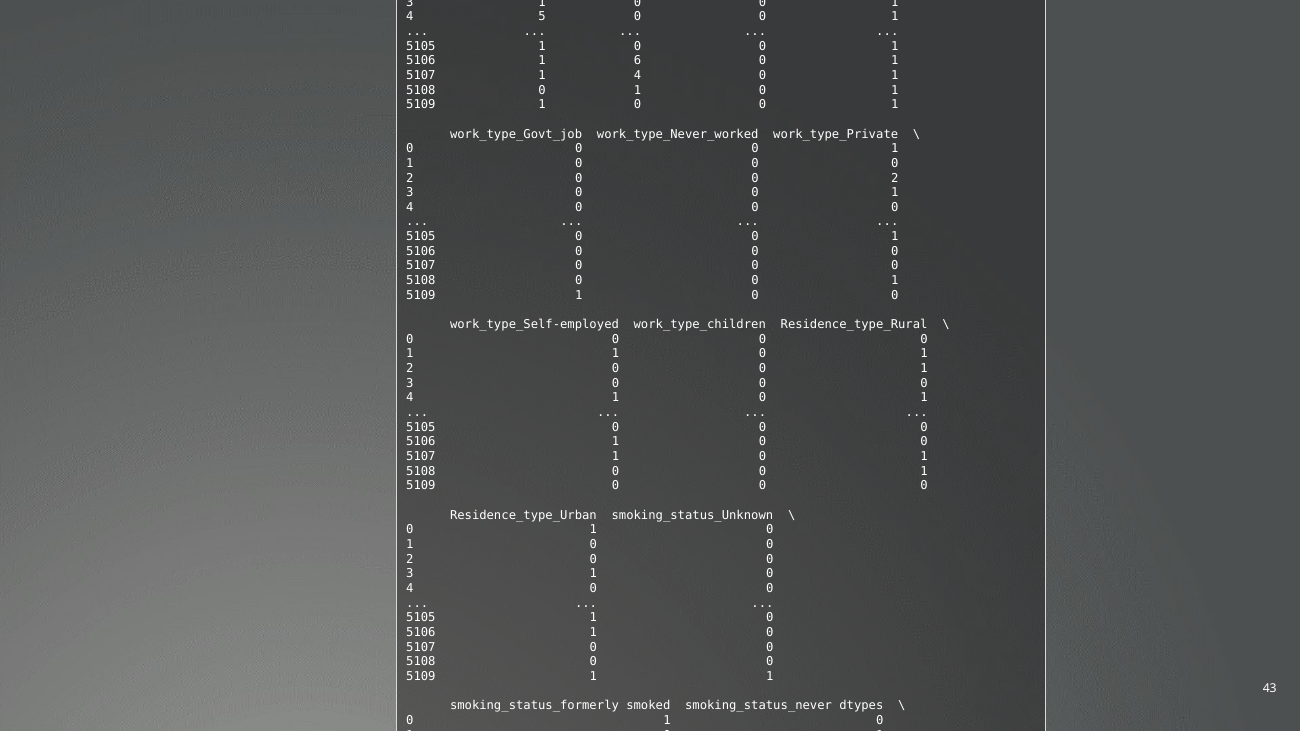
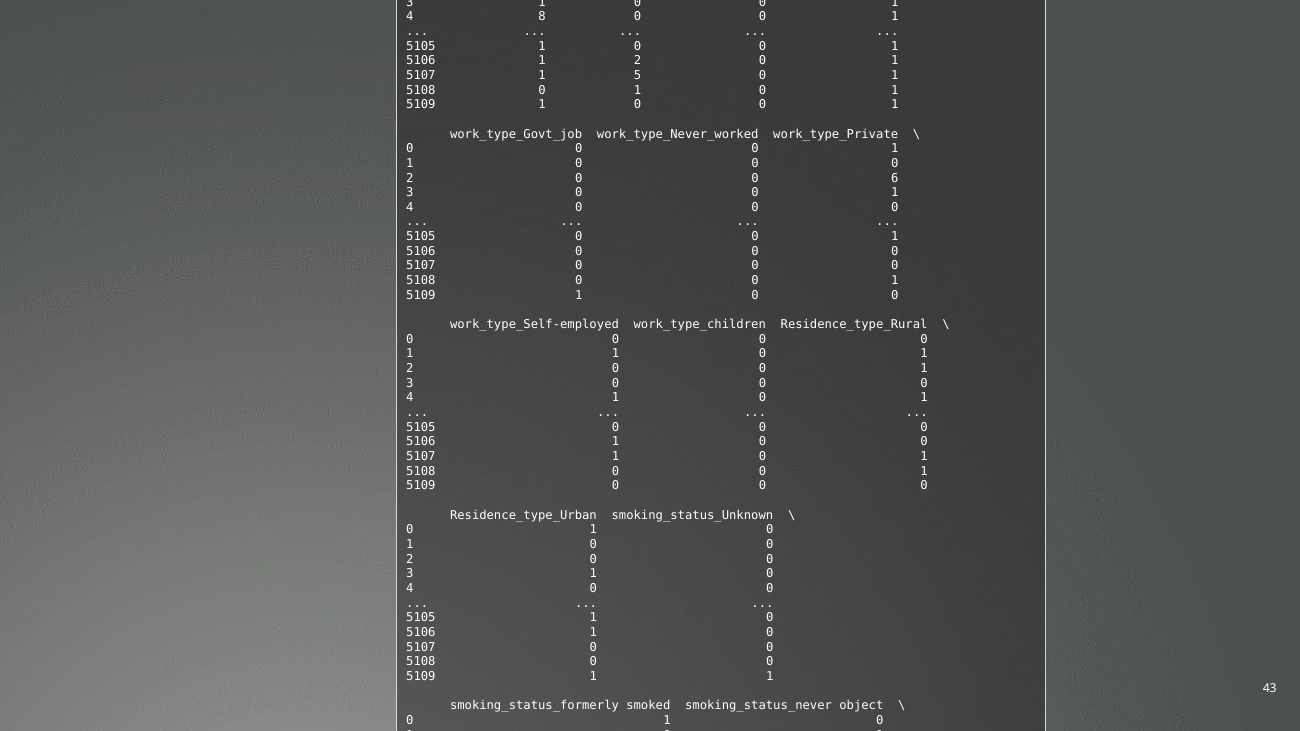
5: 5 -> 8 (542, 17)
5106 1 6: 6 -> 2 (637, 61)
5107 1 4: 4 -> 5 (637, 75)
2 0 0 2: 2 -> 6 (895, 178)
dtypes: dtypes -> object (861, 706)
